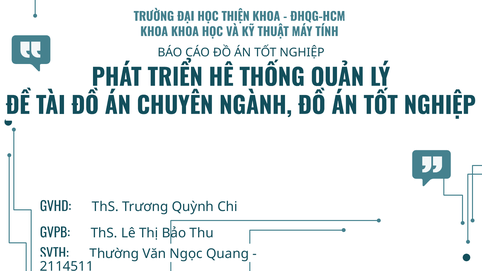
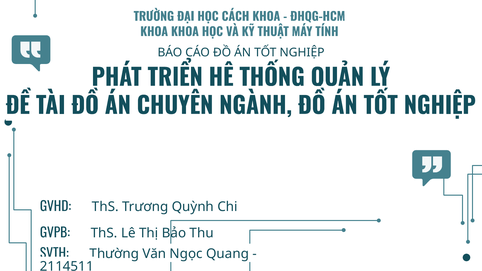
THIỆN: THIỆN -> CÁCH (236, 17)
